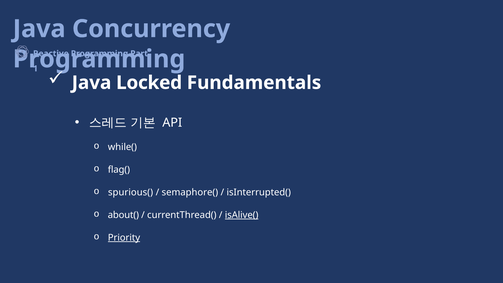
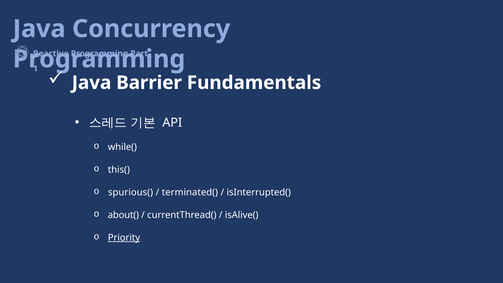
Locked: Locked -> Barrier (149, 83)
flag(: flag( -> this( (119, 170)
semaphore(: semaphore( -> terminated( (190, 192)
isAlive( underline: present -> none (242, 215)
